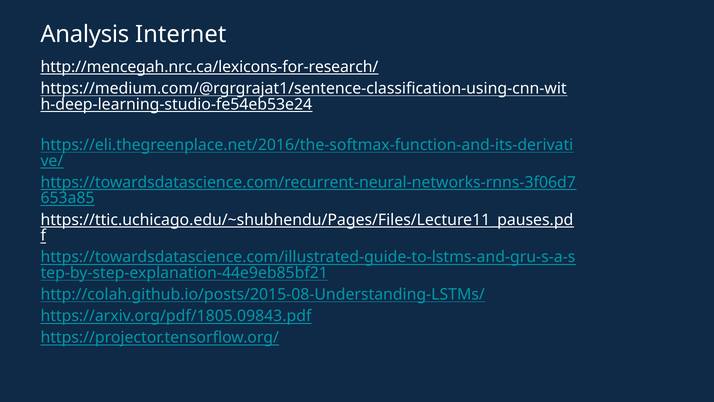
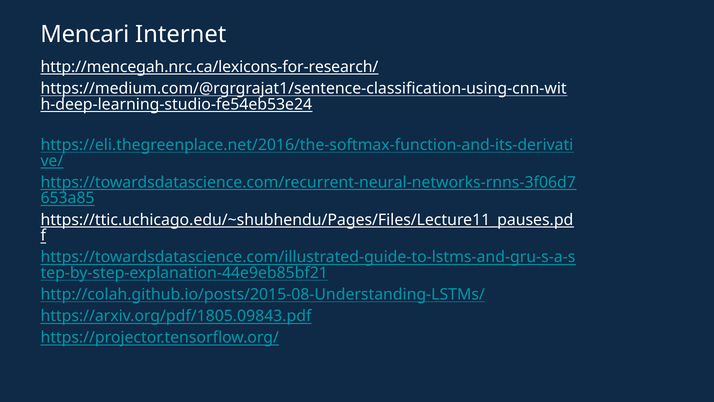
Analysis: Analysis -> Mencari (85, 34)
